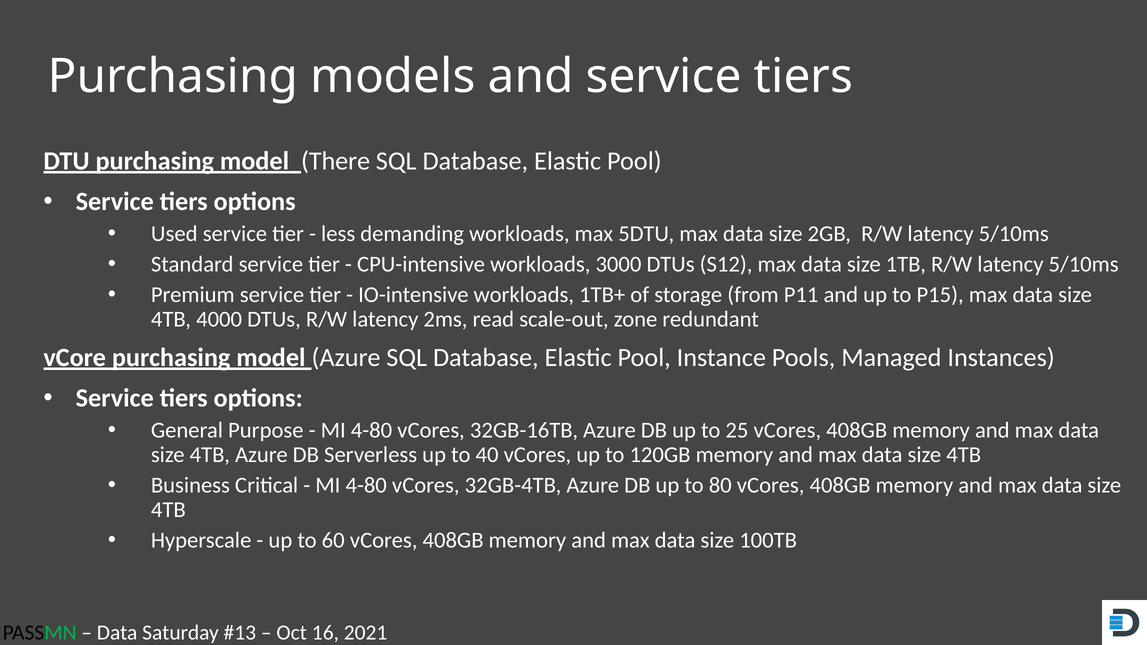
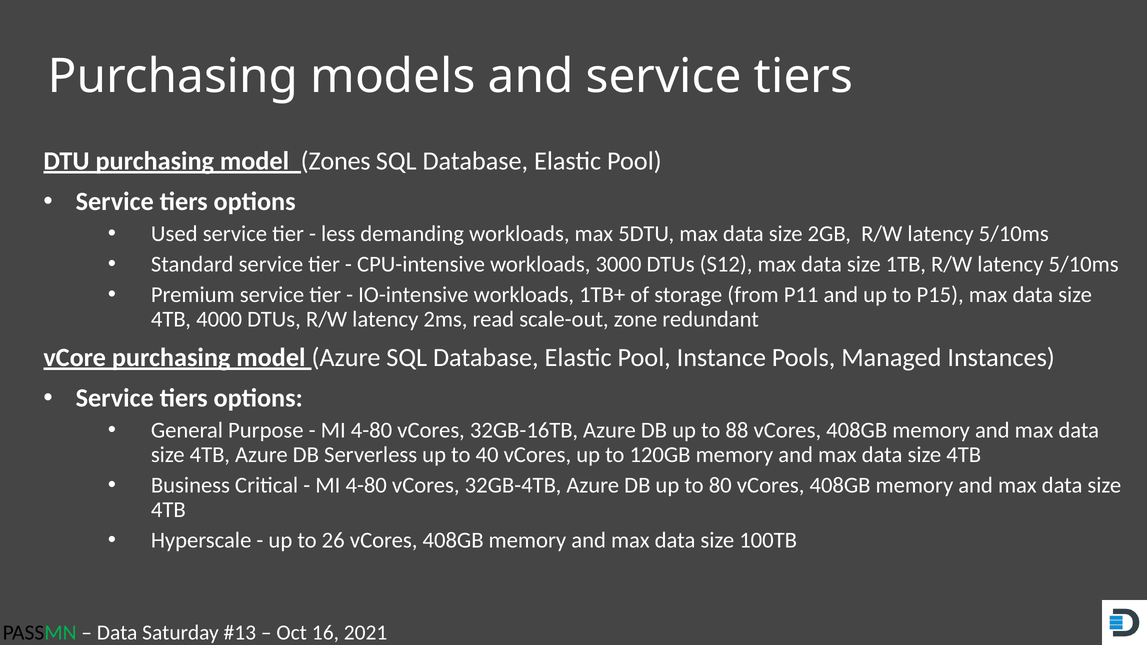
There: There -> Zones (336, 161)
25: 25 -> 88 (737, 431)
60: 60 -> 26 (333, 541)
